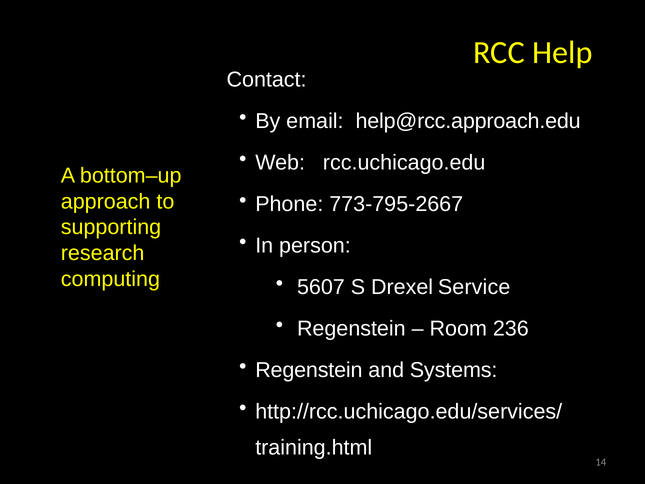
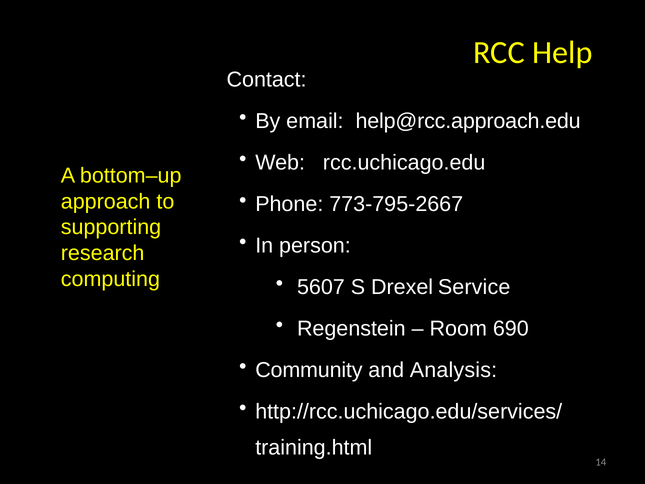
236: 236 -> 690 (511, 328)
Regenstein: Regenstein -> Community (309, 370)
Systems: Systems -> Analysis (453, 370)
